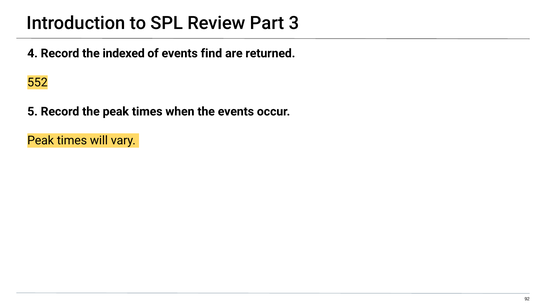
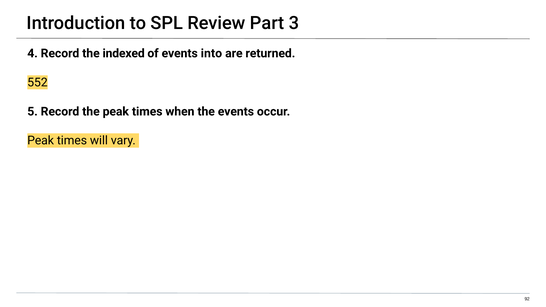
find: find -> into (211, 53)
